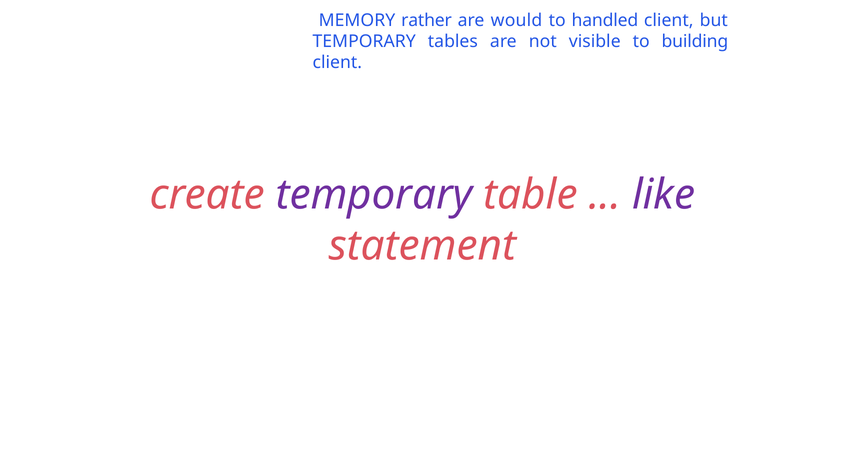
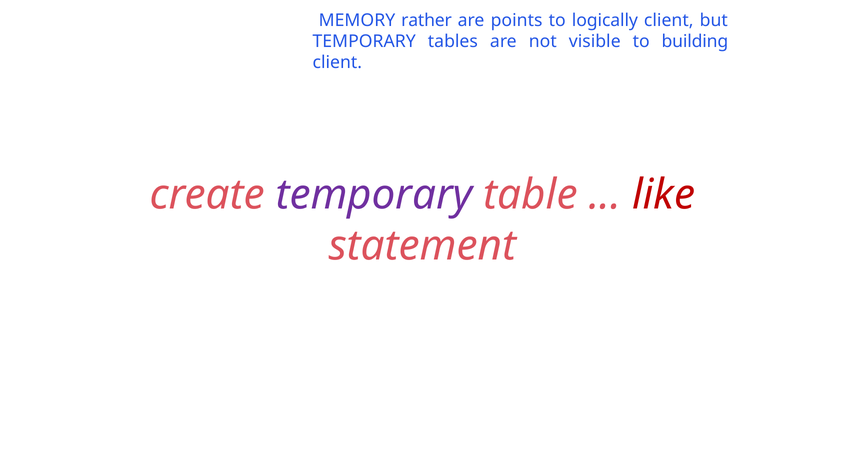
would: would -> points (517, 20)
handled: handled -> logically (605, 20)
like colour: purple -> red (664, 195)
